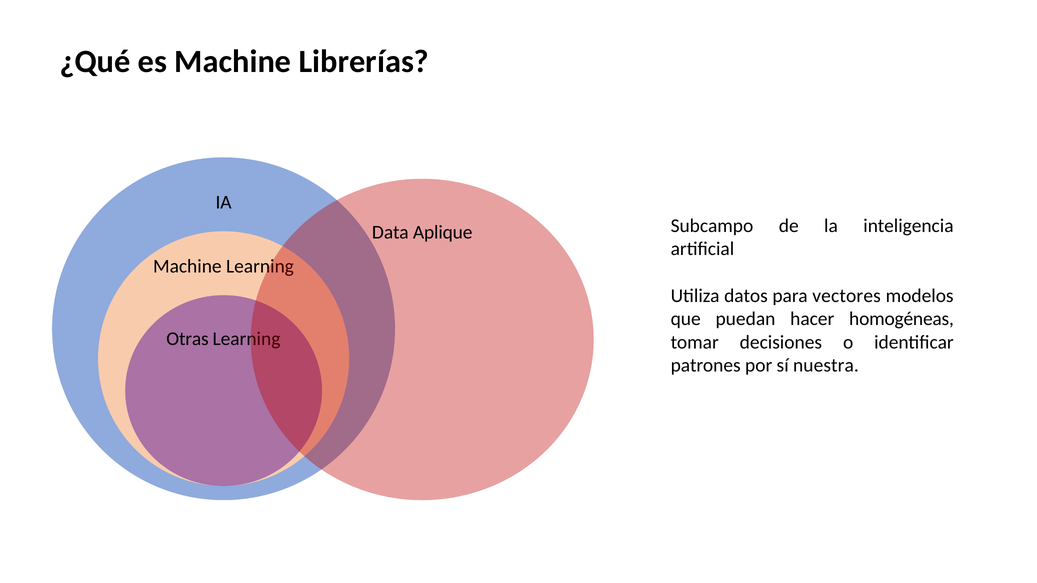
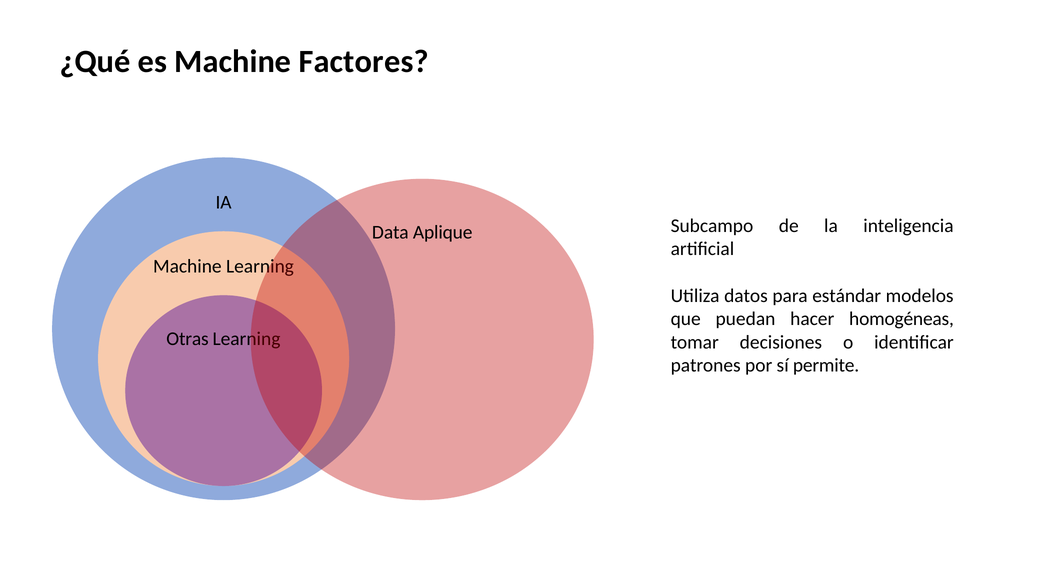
Librerías: Librerías -> Factores (364, 62)
vectores: vectores -> estándar (847, 296)
nuestra: nuestra -> permite (826, 366)
